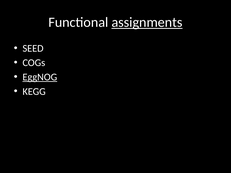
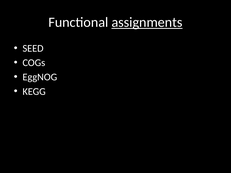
EggNOG underline: present -> none (40, 77)
